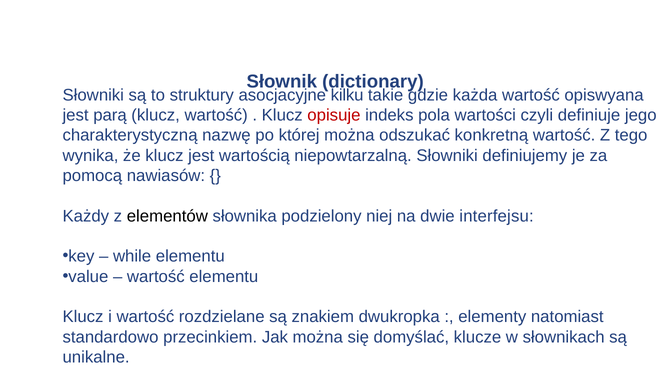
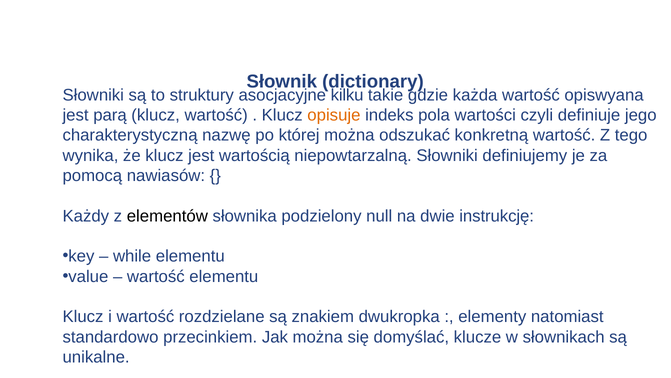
opisuje colour: red -> orange (334, 115)
niej: niej -> null (379, 216)
interfejsu: interfejsu -> instrukcję (497, 216)
